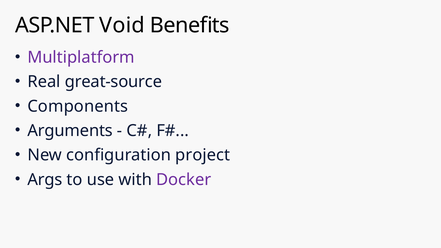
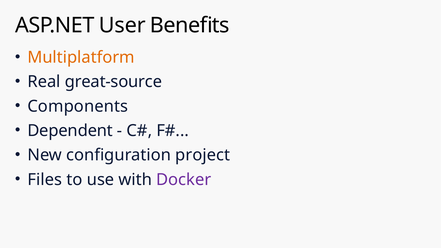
Void: Void -> User (122, 25)
Multiplatform colour: purple -> orange (81, 57)
Arguments: Arguments -> Dependent (70, 131)
Args: Args -> Files (45, 180)
